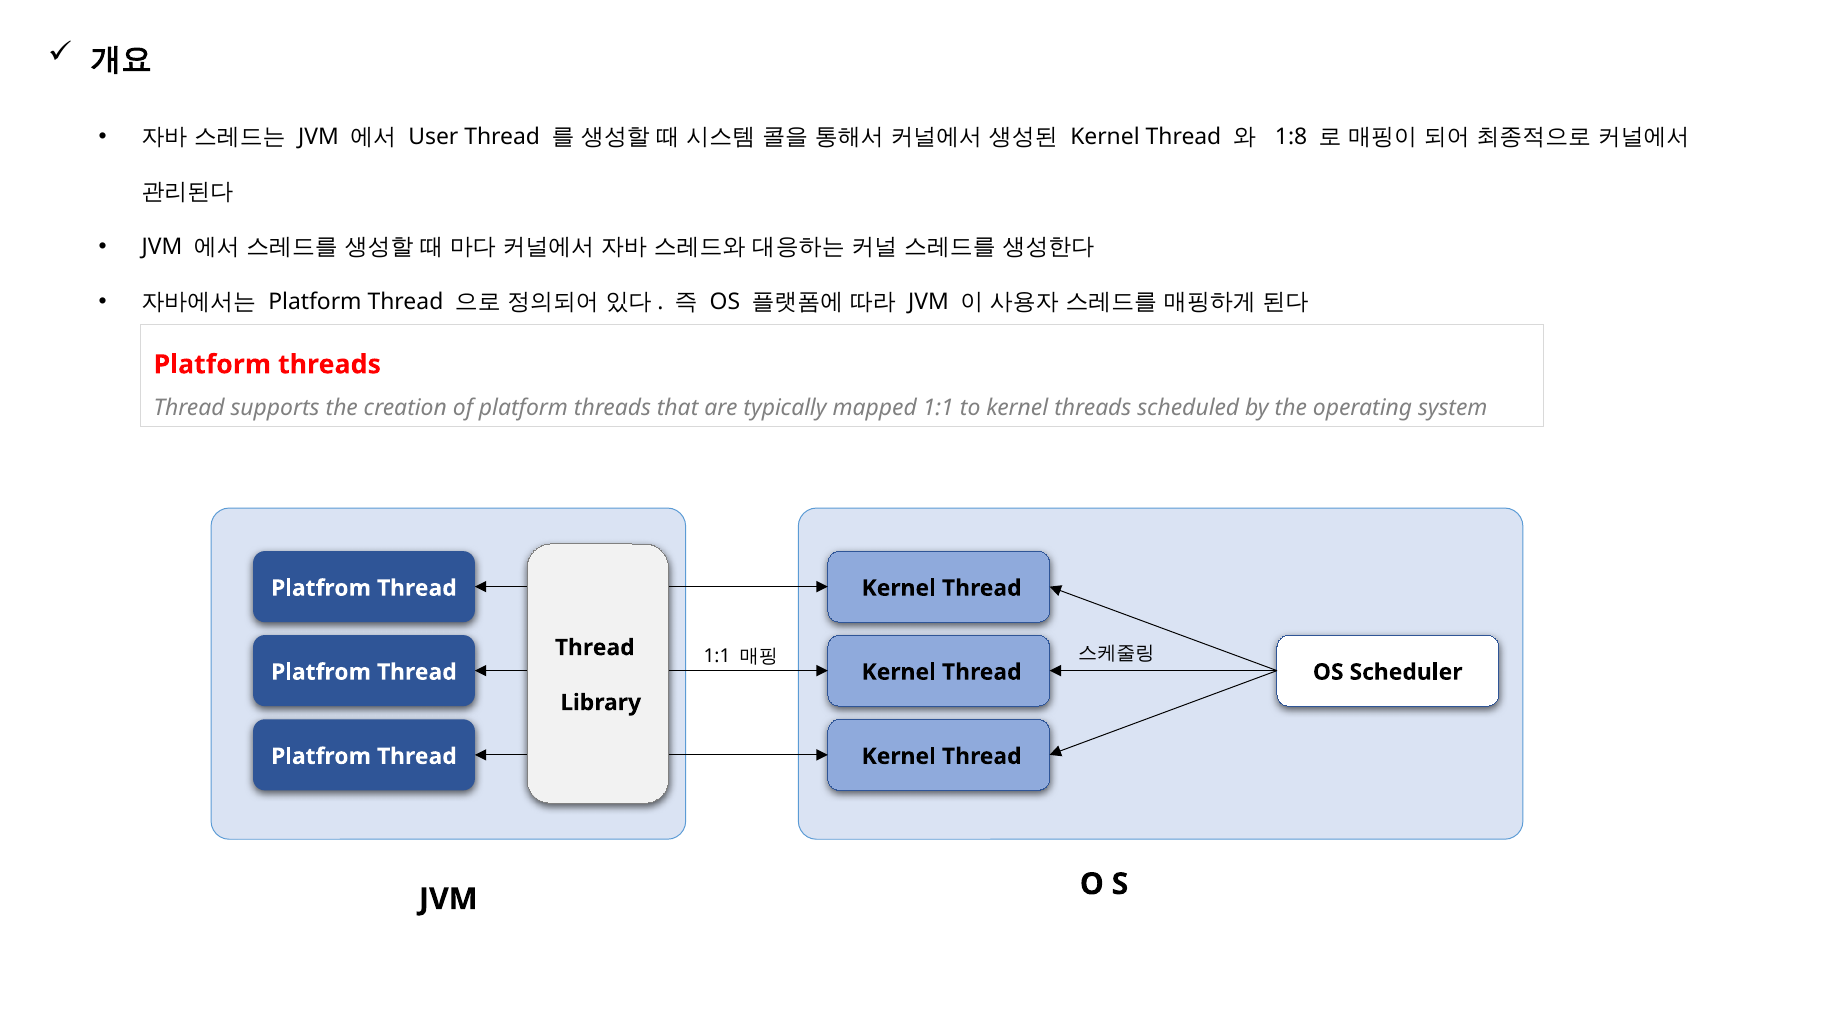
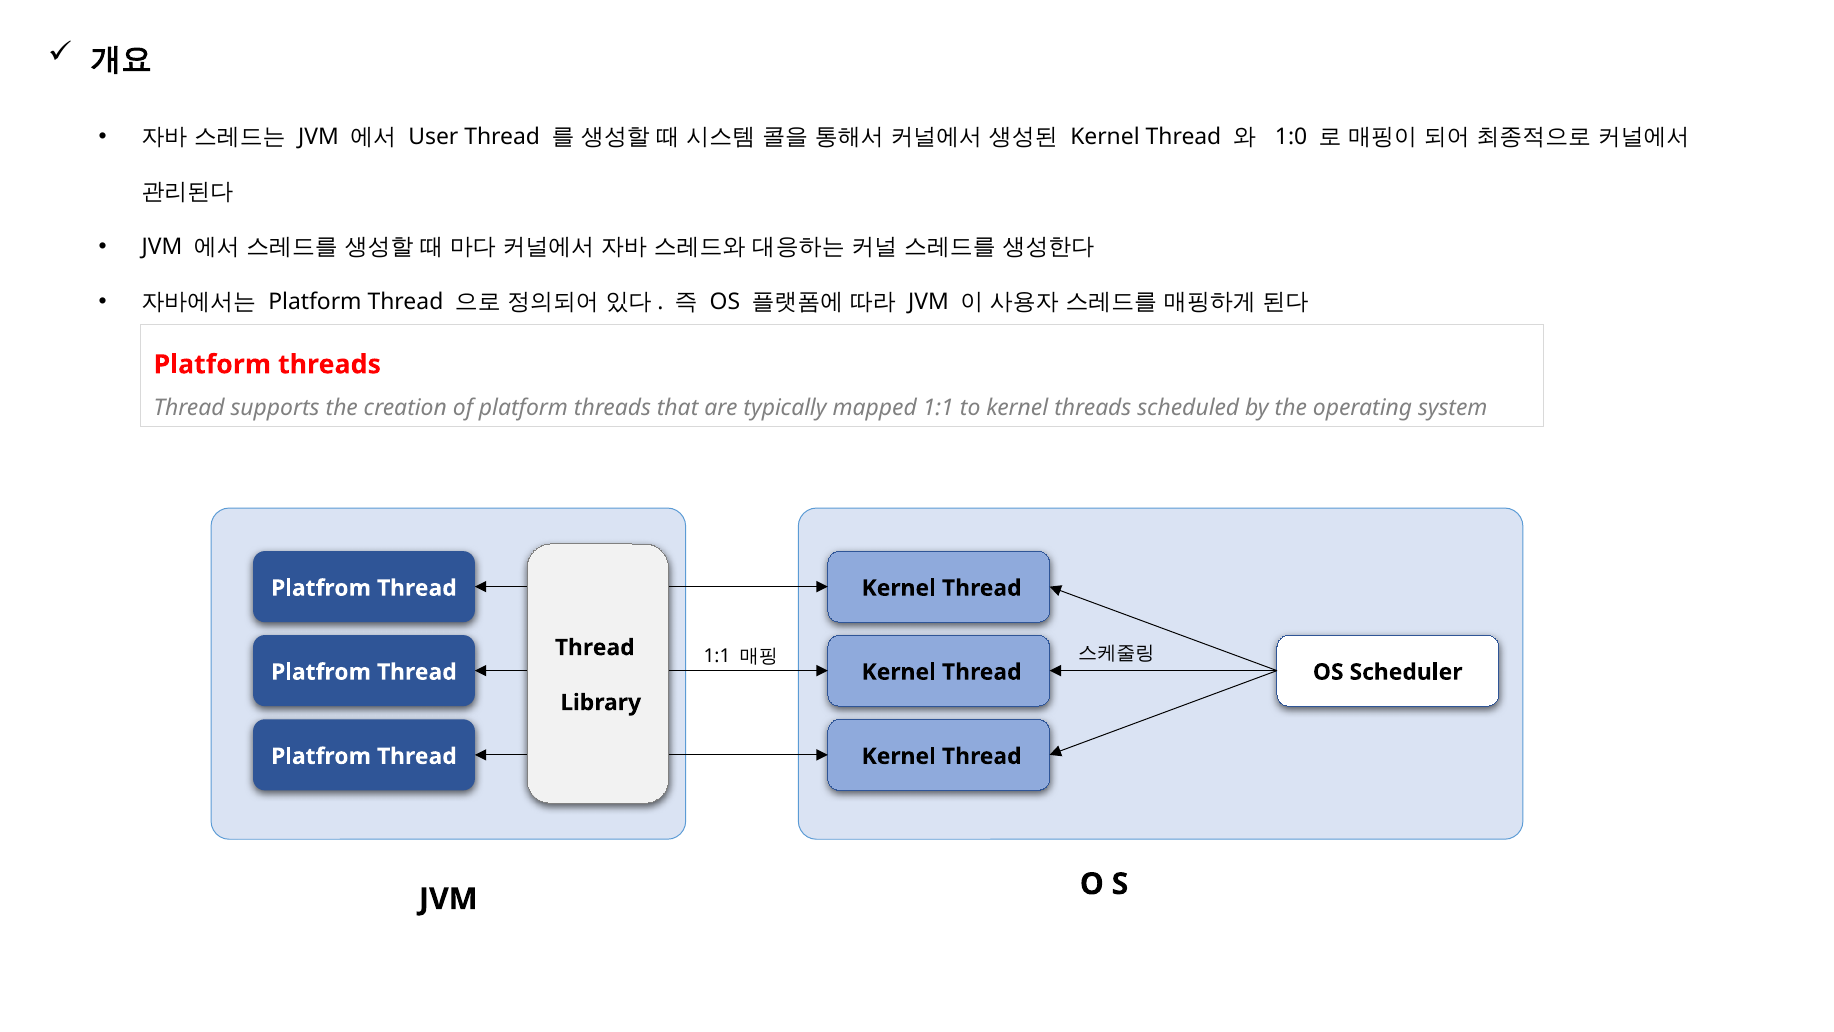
1:8: 1:8 -> 1:0 (1291, 137)
